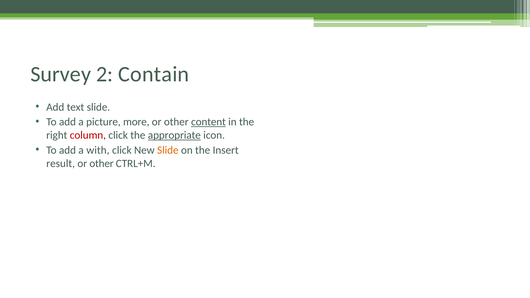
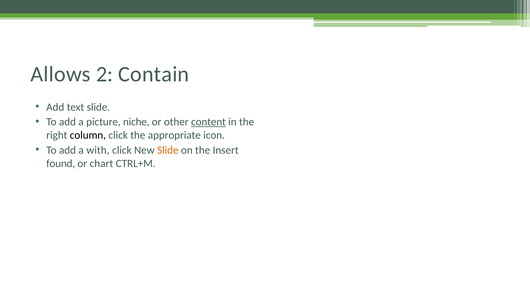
Survey: Survey -> Allows (61, 74)
more: more -> niche (136, 122)
column colour: red -> black (88, 135)
appropriate underline: present -> none (174, 135)
result: result -> found (61, 163)
other: other -> chart (101, 163)
